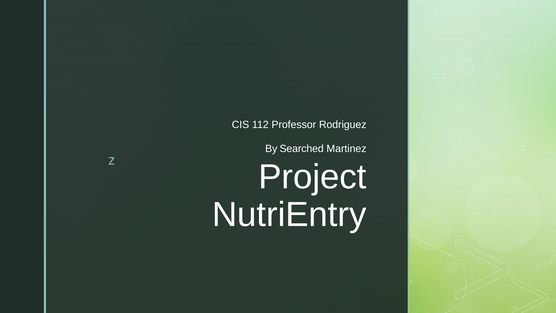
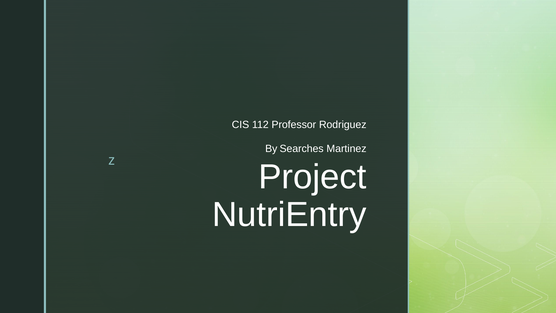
Searched: Searched -> Searches (302, 149)
